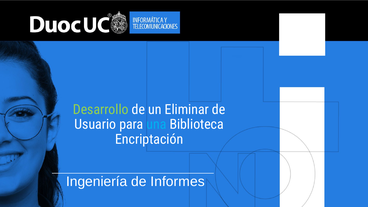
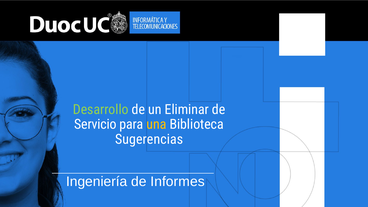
Usuario: Usuario -> Servicio (95, 124)
una colour: light blue -> yellow (156, 124)
Encriptación: Encriptación -> Sugerencias (149, 139)
